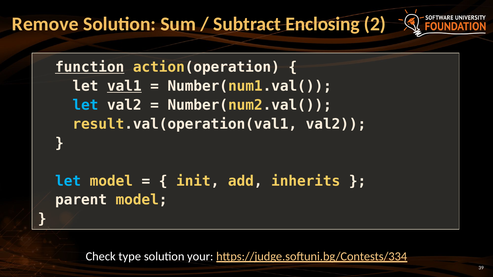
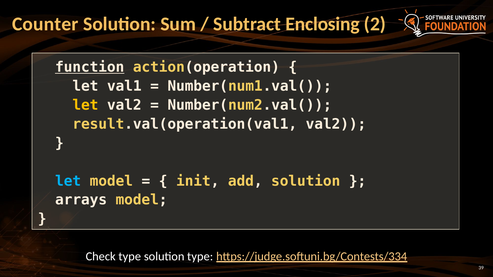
Remove: Remove -> Counter (45, 24)
val1 underline: present -> none (124, 86)
let colour: light blue -> yellow (85, 105)
add inherits: inherits -> solution (306, 181)
parent: parent -> arrays (81, 200)
solution your: your -> type (200, 257)
